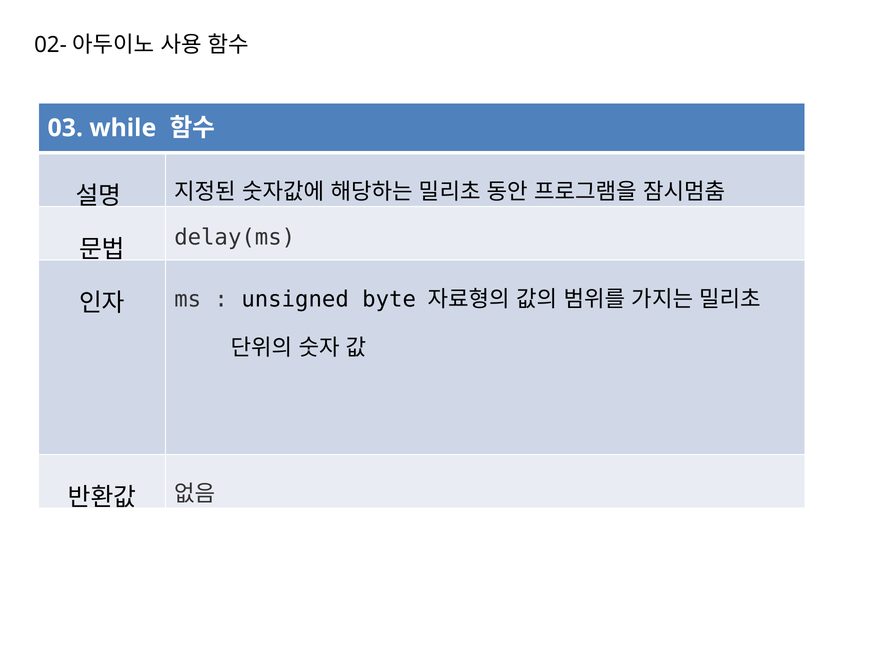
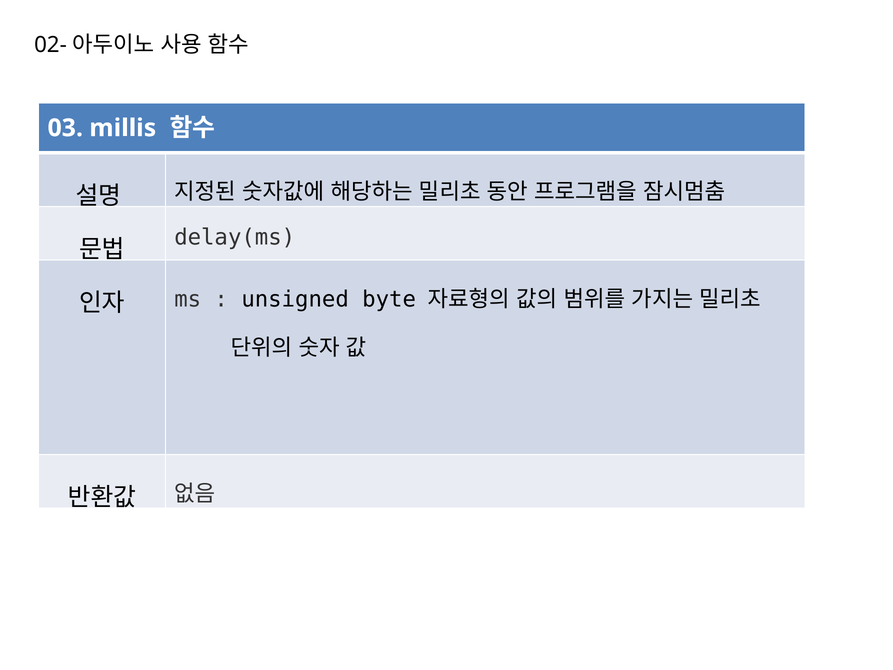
while: while -> millis (123, 128)
